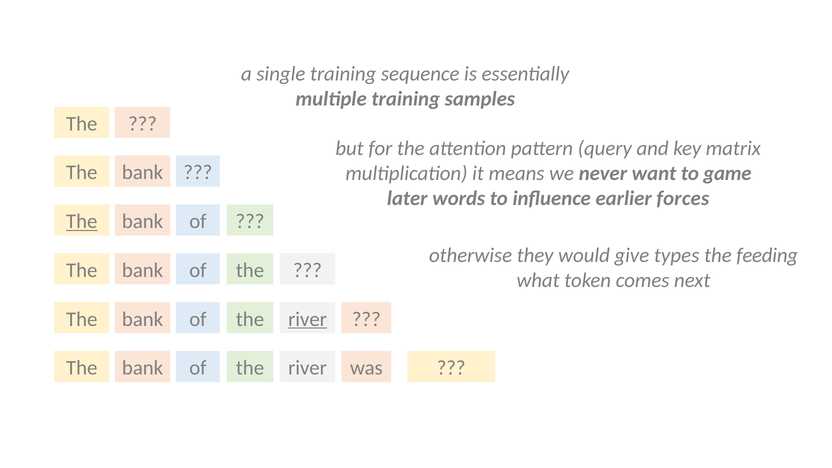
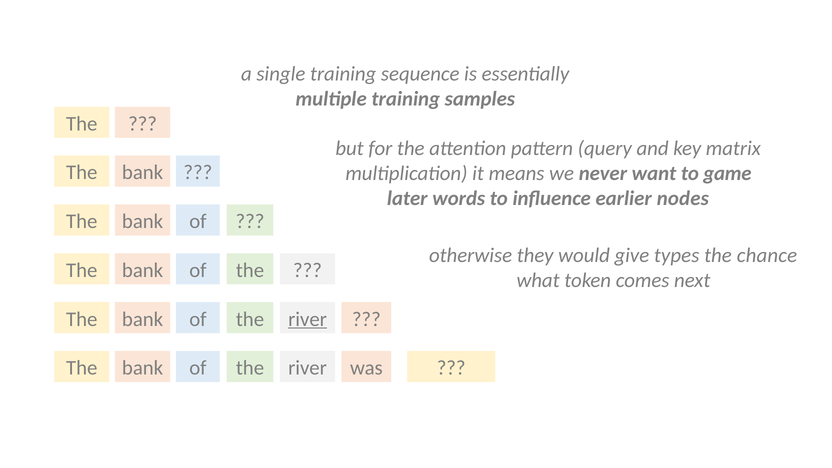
forces: forces -> nodes (683, 198)
The underline: present -> none (82, 221)
feeding: feeding -> chance (767, 255)
